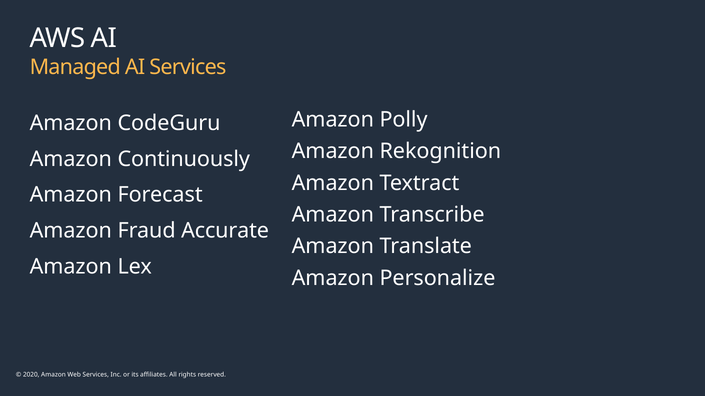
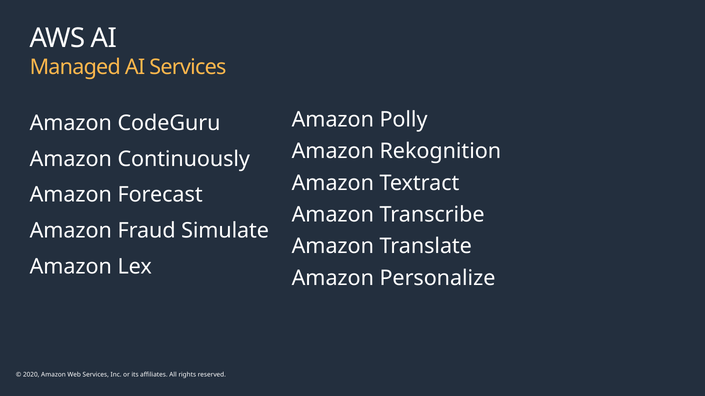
Accurate: Accurate -> Simulate (225, 231)
